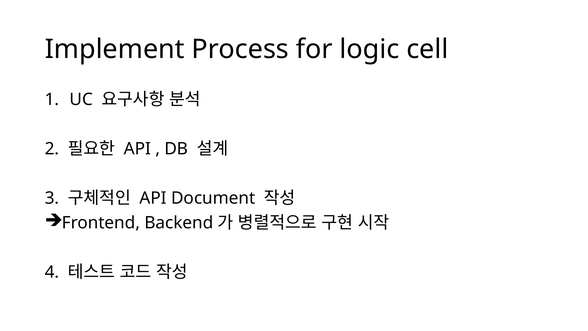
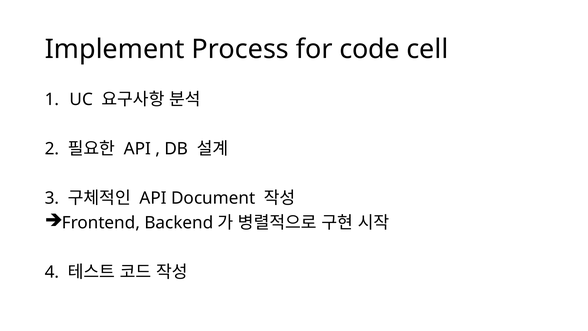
logic: logic -> code (370, 49)
